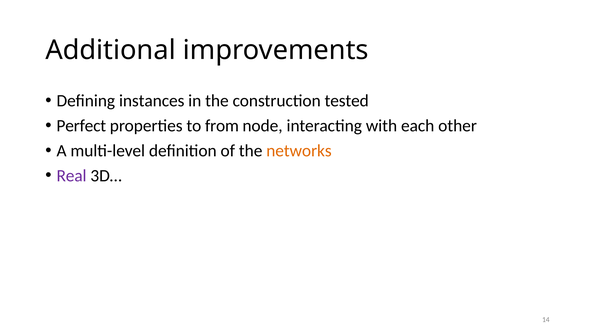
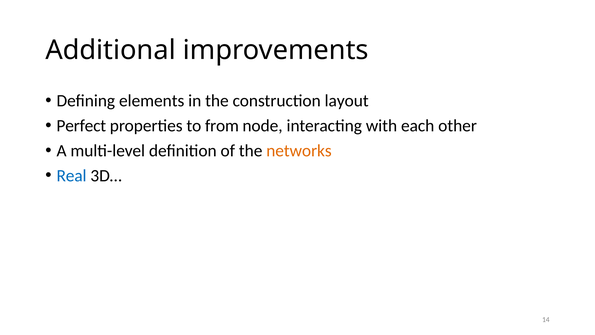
instances: instances -> elements (152, 101)
tested: tested -> layout (347, 101)
Real colour: purple -> blue (72, 175)
